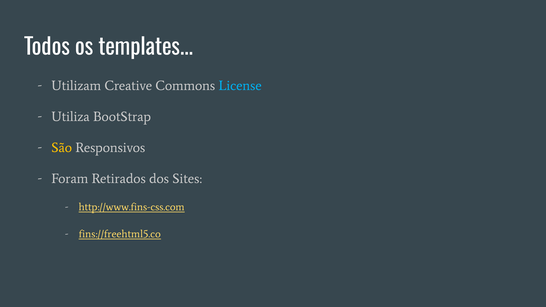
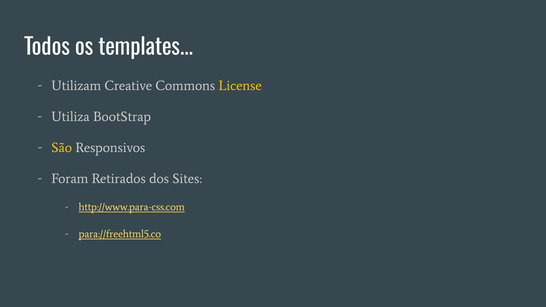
License colour: light blue -> yellow (240, 86)
http://www.fins-css.com: http://www.fins-css.com -> http://www.para-css.com (132, 207)
fins://freehtml5.co: fins://freehtml5.co -> para://freehtml5.co (120, 234)
